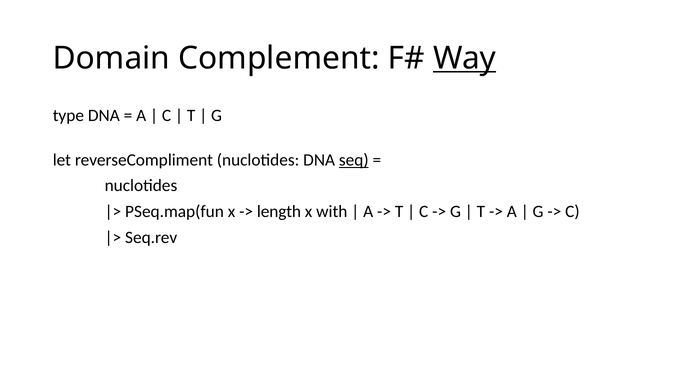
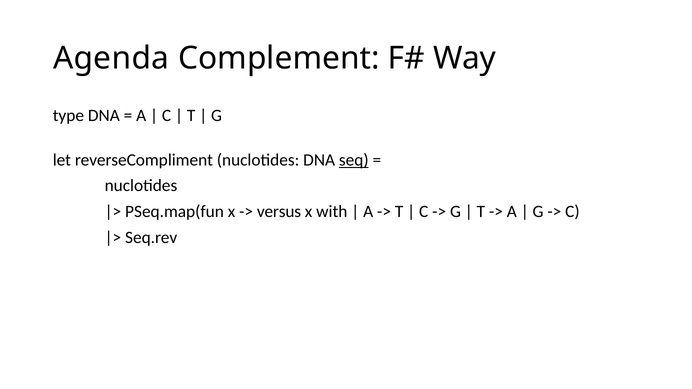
Domain: Domain -> Agenda (111, 58)
Way underline: present -> none (465, 58)
length: length -> versus (279, 212)
